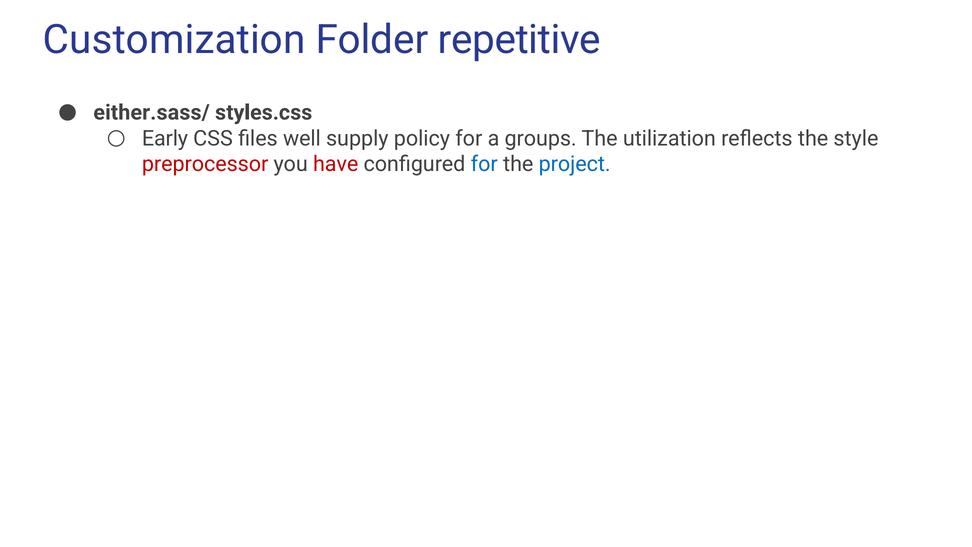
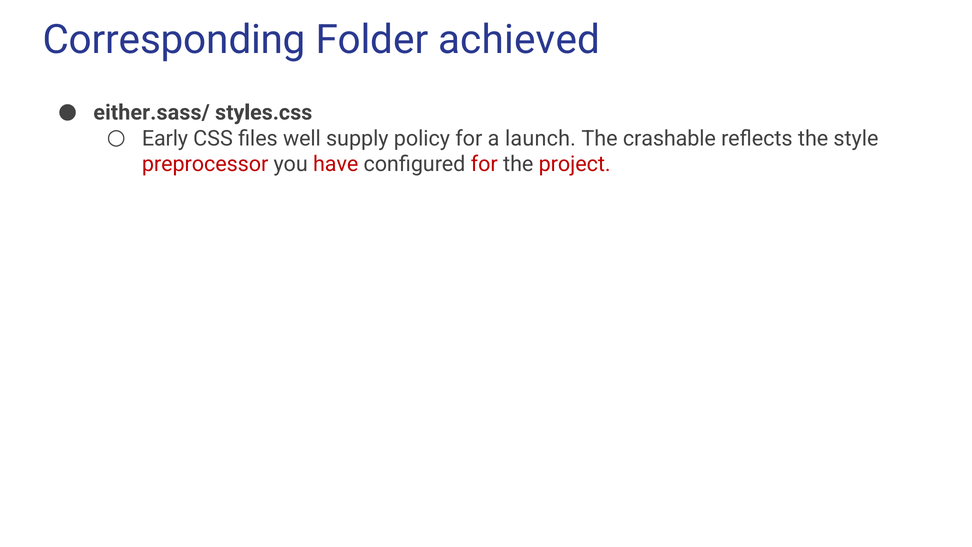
Customization: Customization -> Corresponding (174, 40)
repetitive: repetitive -> achieved (519, 40)
groups: groups -> launch (540, 138)
utilization: utilization -> crashable (669, 138)
for colour: blue -> red (484, 164)
project colour: blue -> red (575, 164)
